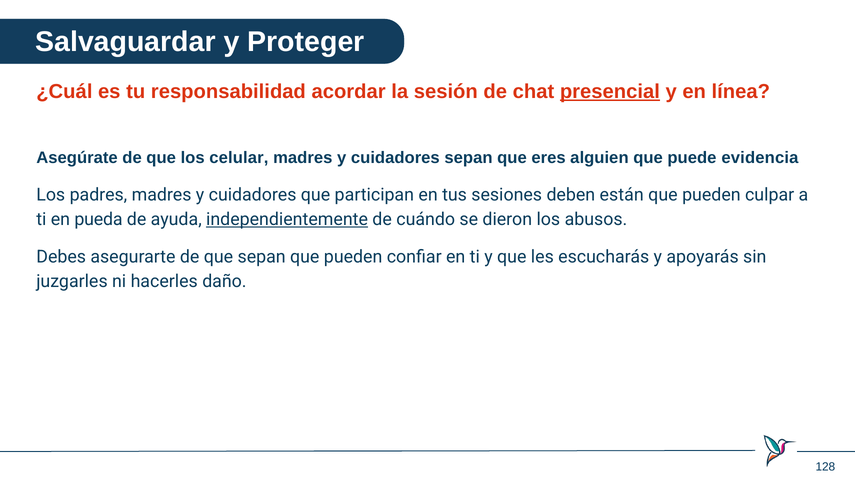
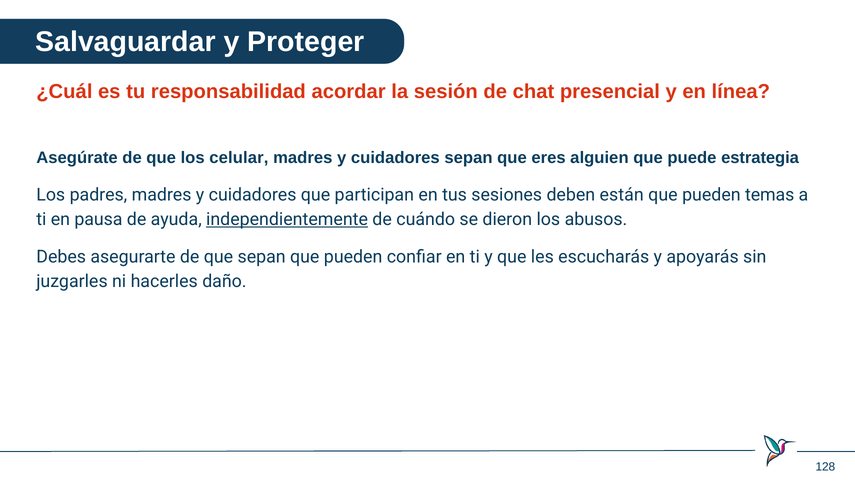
presencial underline: present -> none (610, 92)
evidencia: evidencia -> estrategia (760, 158)
culpar: culpar -> temas (770, 195)
pueda: pueda -> pausa (98, 219)
